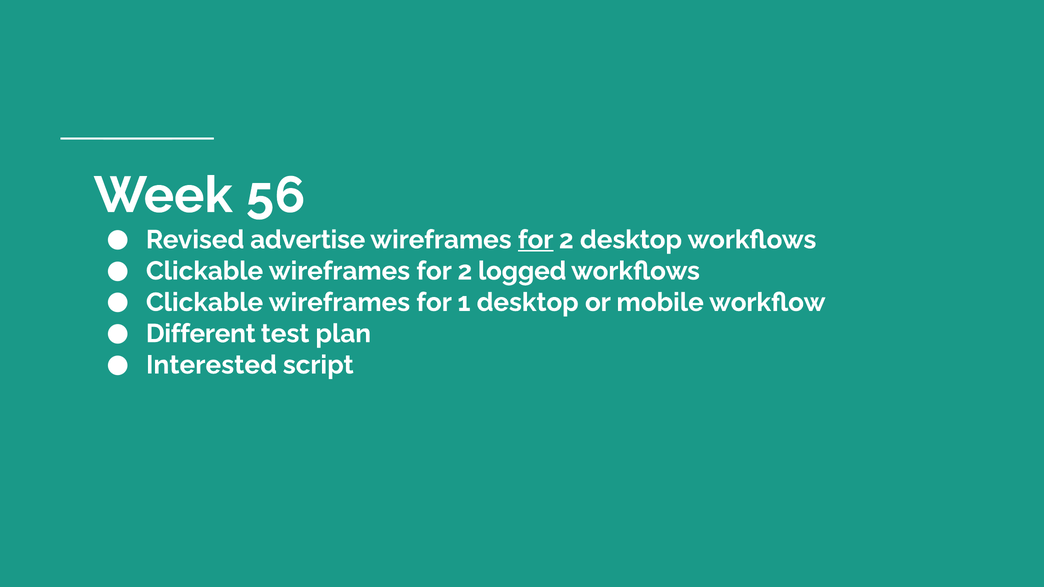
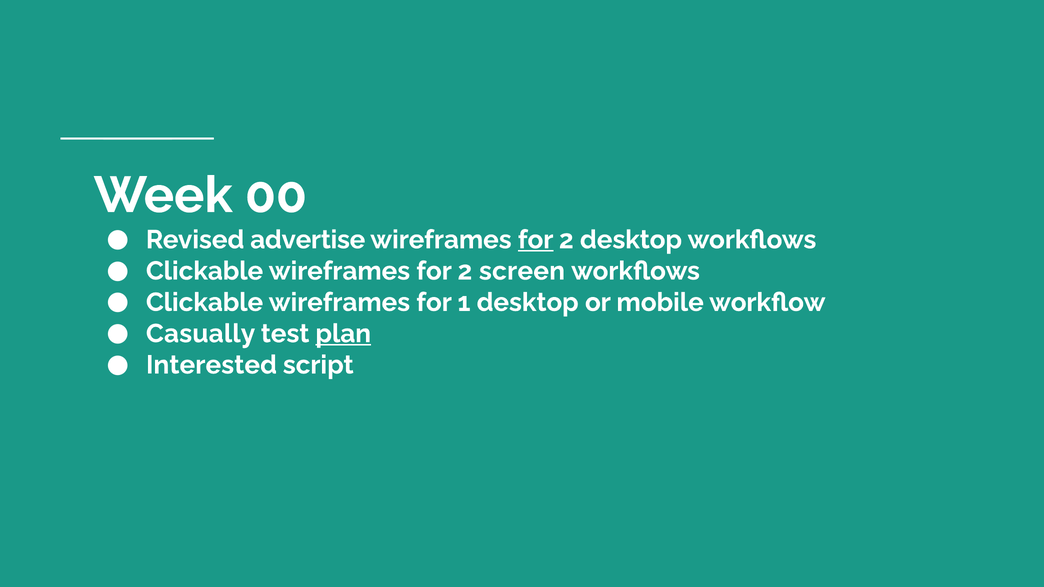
56: 56 -> 00 (276, 195)
logged: logged -> screen (522, 271)
Different: Different -> Casually (201, 334)
plan underline: none -> present (343, 334)
